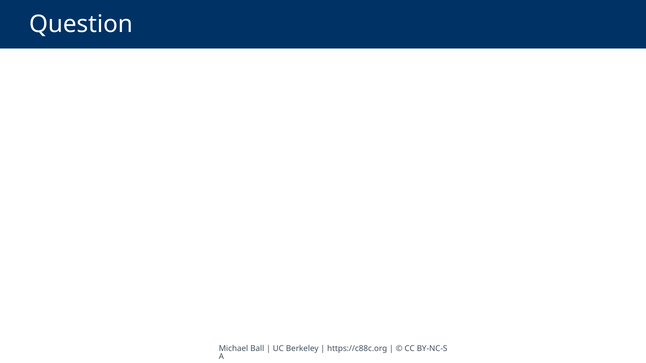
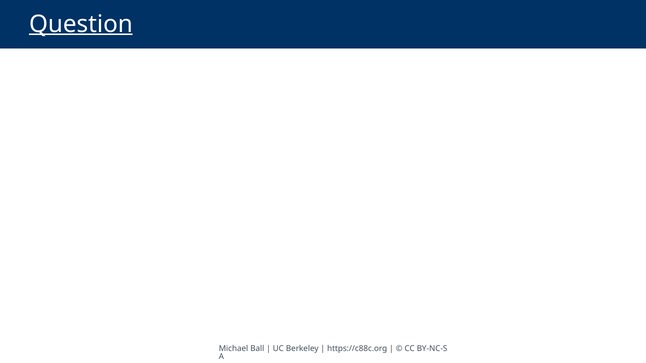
Question underline: none -> present (81, 24)
